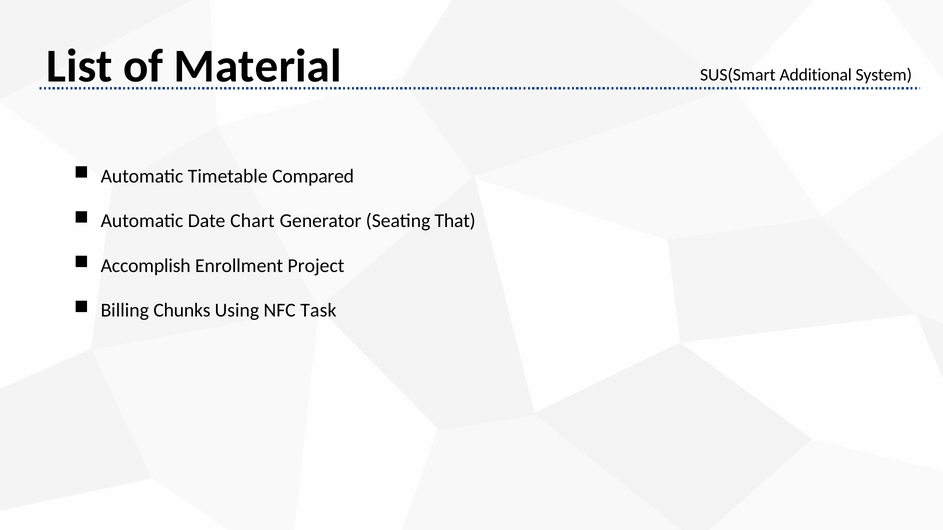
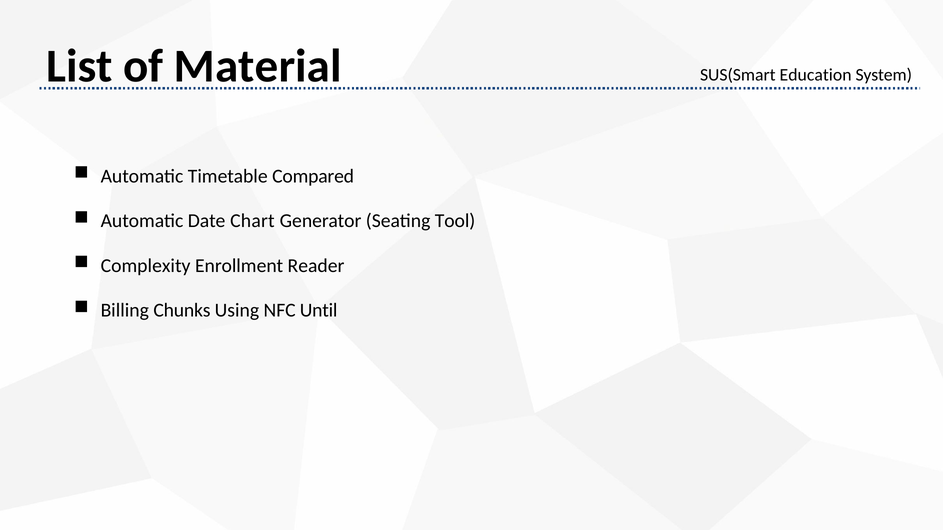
Additional: Additional -> Education (816, 75)
That: That -> Tool (455, 221)
Accomplish: Accomplish -> Complexity (146, 266)
Project: Project -> Reader (316, 266)
Task: Task -> Until (319, 311)
